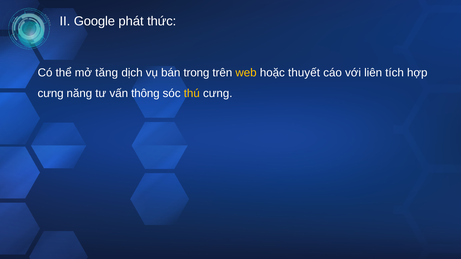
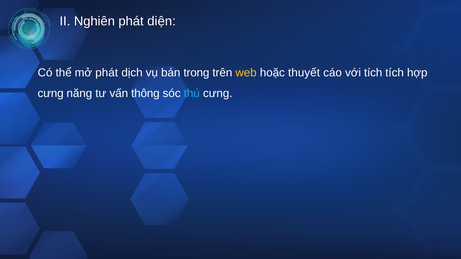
Google: Google -> Nghiên (94, 21)
thức: thức -> diện (162, 21)
mở tăng: tăng -> phát (107, 73)
với liên: liên -> tích (373, 73)
thú colour: yellow -> light blue (192, 93)
